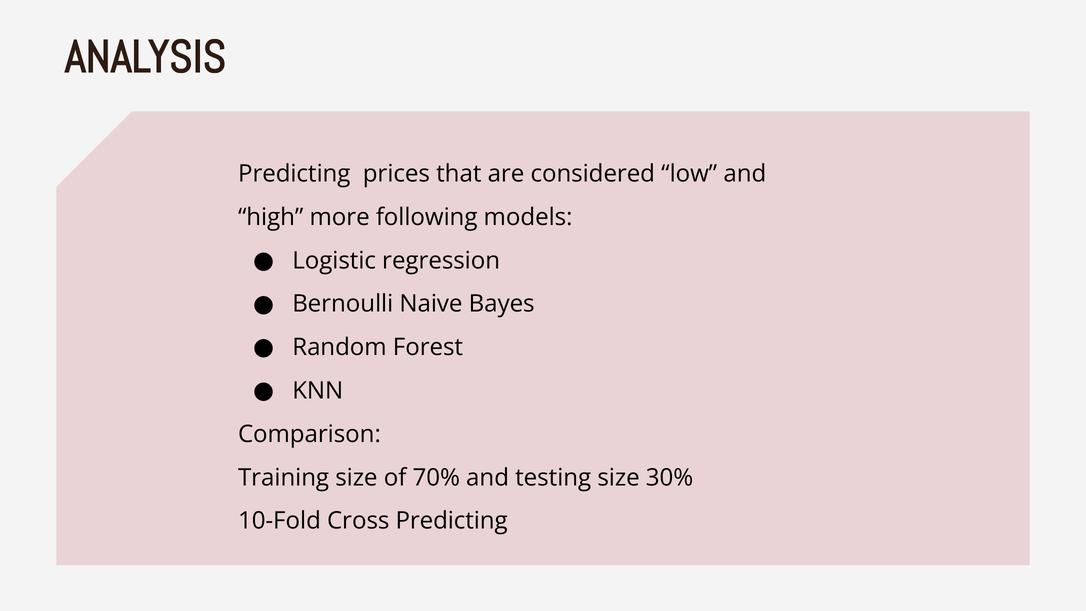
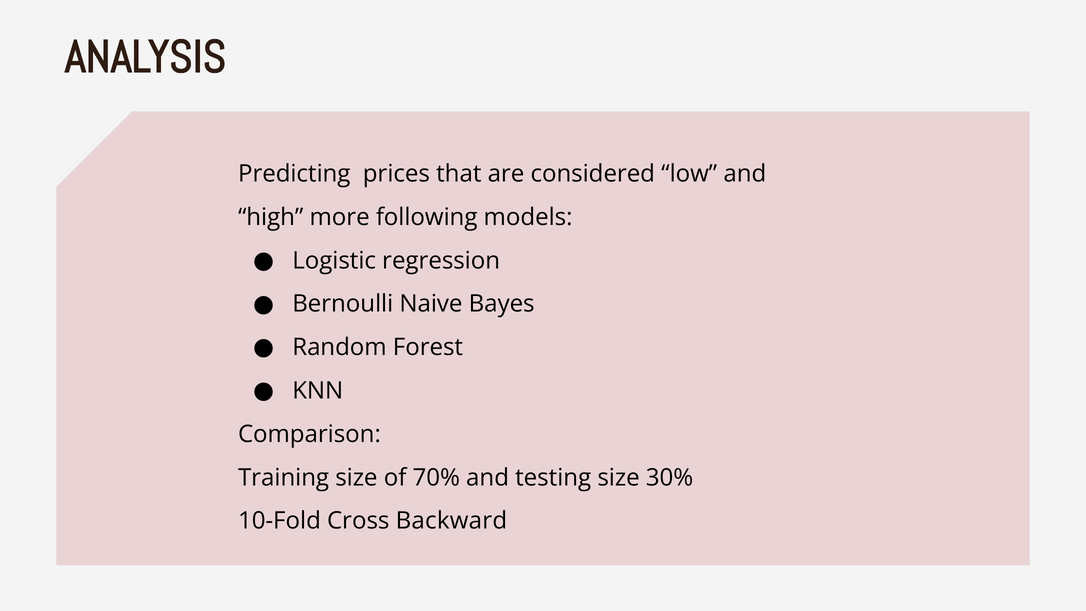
Cross Predicting: Predicting -> Backward (451, 521)
